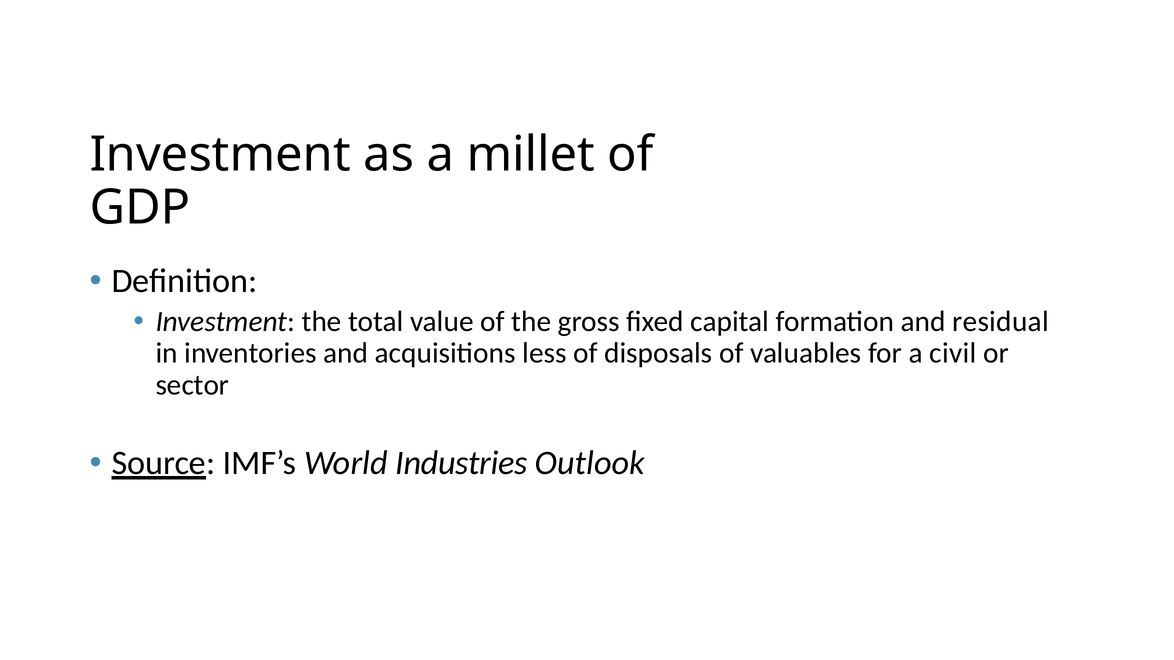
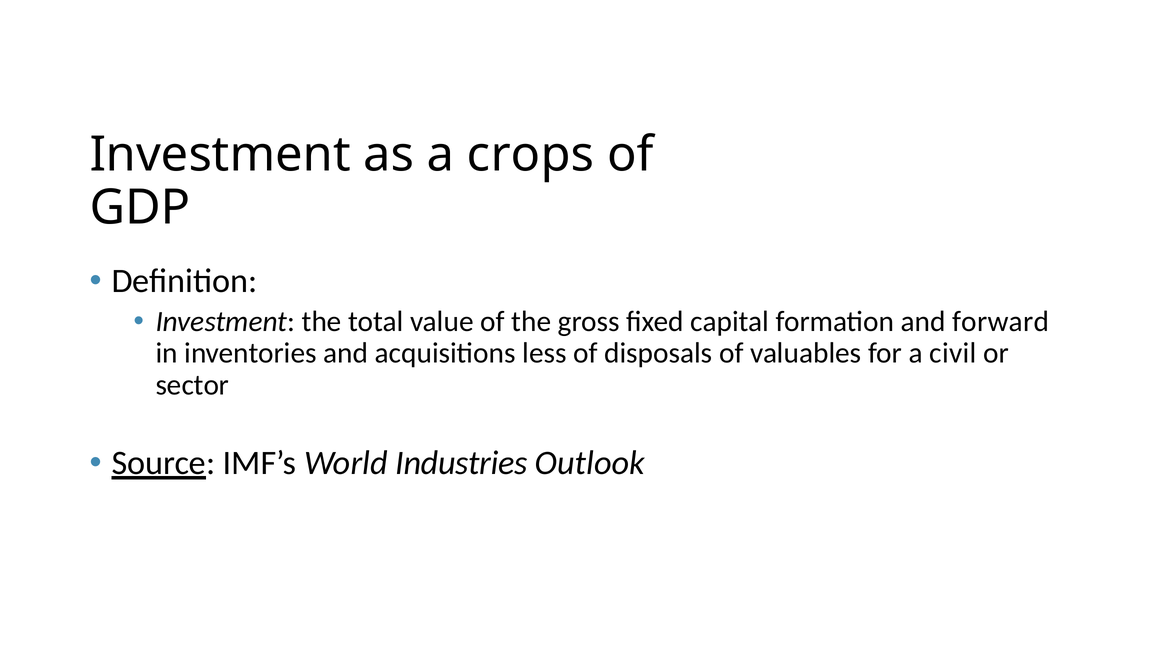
millet: millet -> crops (531, 155)
residual: residual -> forward (1001, 322)
